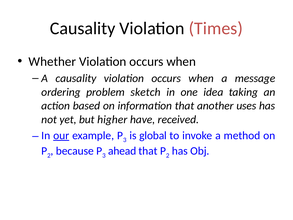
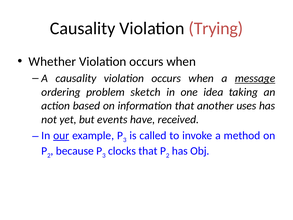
Times: Times -> Trying (216, 28)
message underline: none -> present (255, 78)
higher: higher -> events (112, 119)
global: global -> called (153, 135)
ahead: ahead -> clocks (122, 151)
